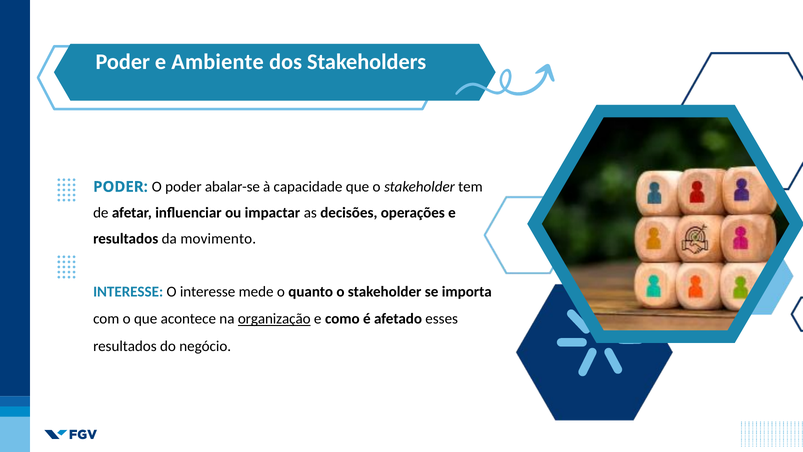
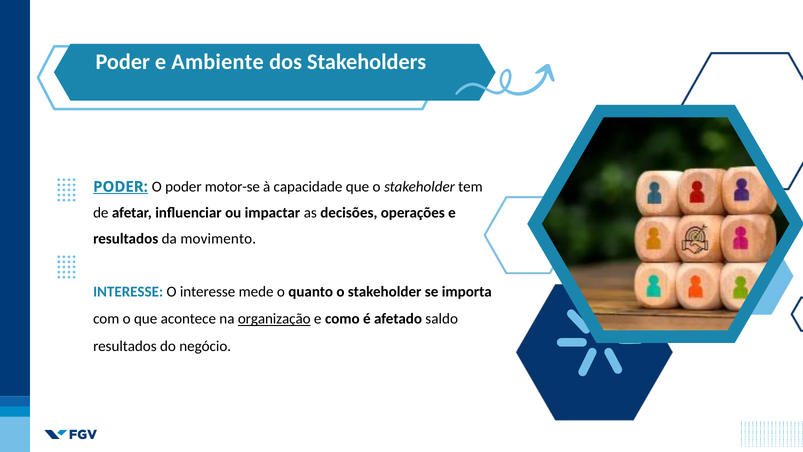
PODER underline: none -> present (120, 187)
abalar-se: abalar-se -> motor-se (232, 187)
esses: esses -> saldo (442, 319)
